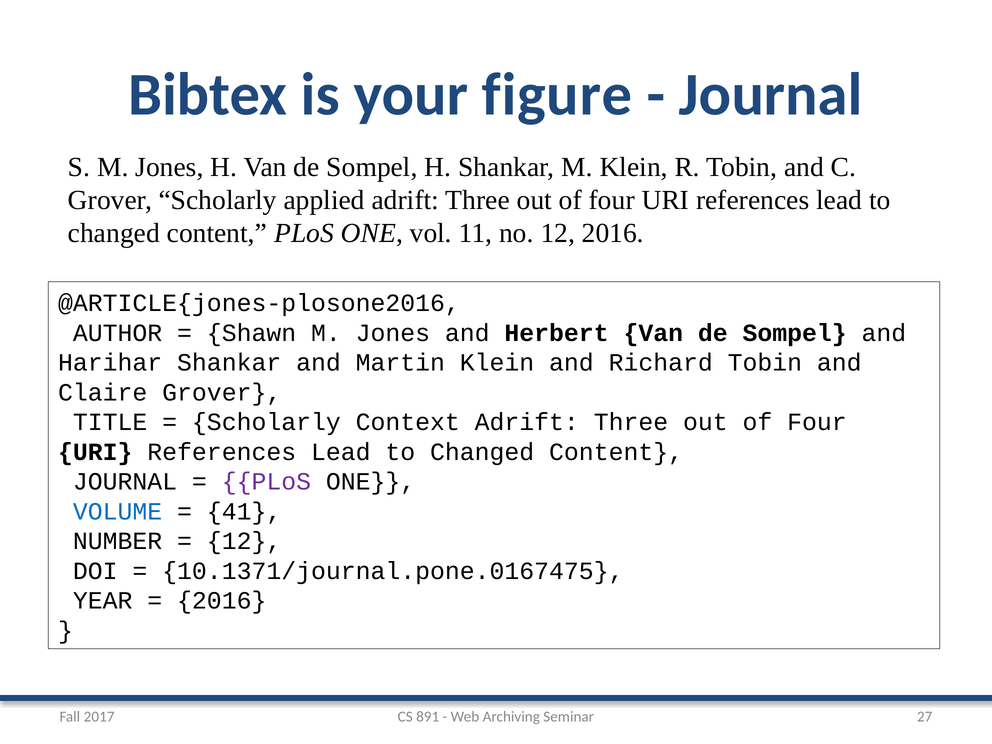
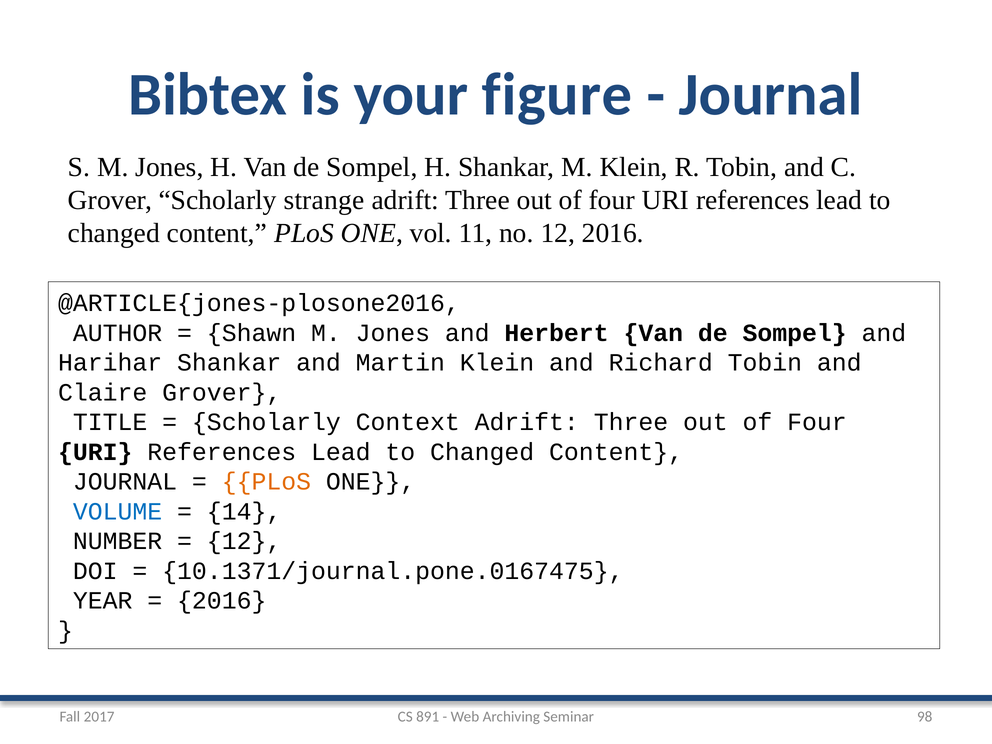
applied: applied -> strange (324, 200)
PLoS colour: purple -> orange (266, 482)
41: 41 -> 14 (244, 511)
27: 27 -> 98 (925, 717)
